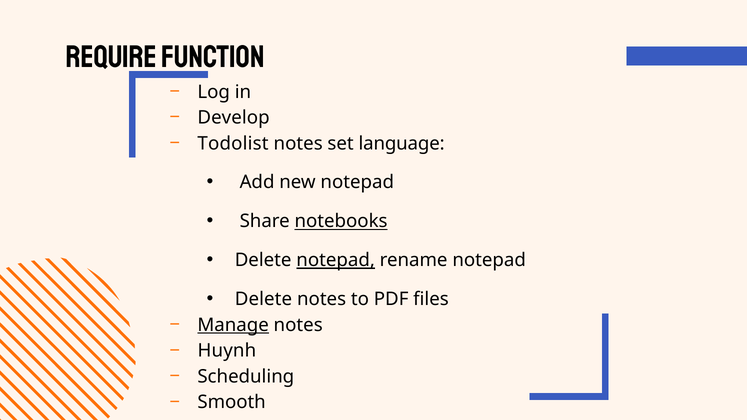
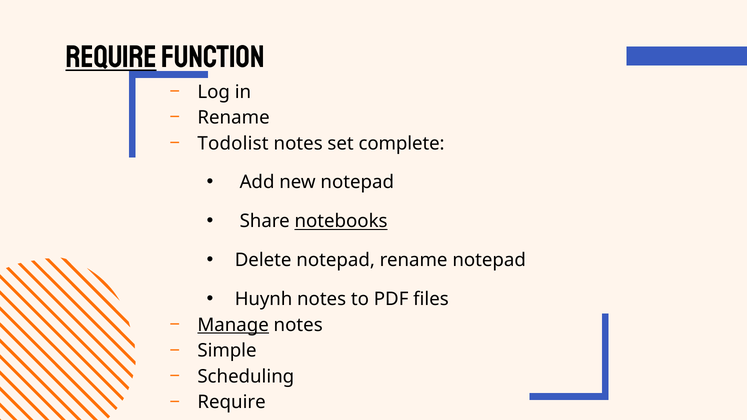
Require underline: none -> present (111, 57)
Develop: Develop -> Rename (234, 118)
language: language -> complete (402, 143)
notepad underline: present -> none (336, 260)
Delete: Delete -> Huynh (264, 299)
Huynh: Huynh -> Simple (227, 351)
Smooth: Smooth -> Require (232, 402)
